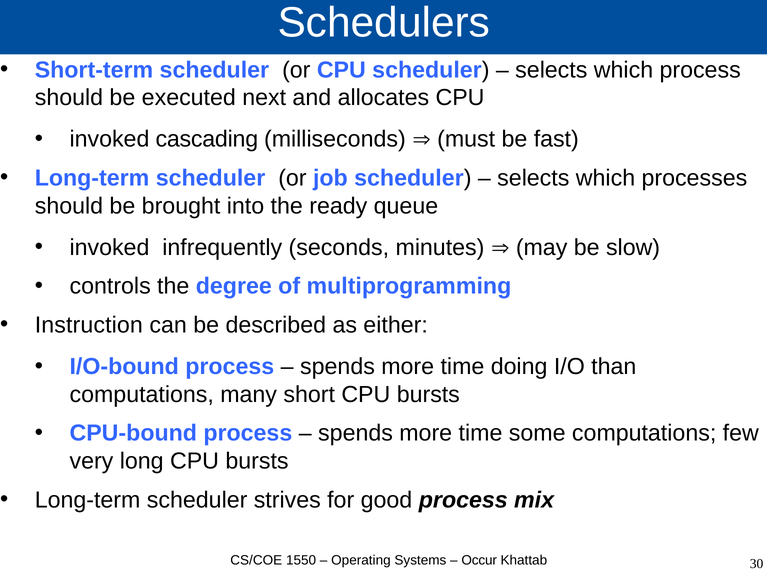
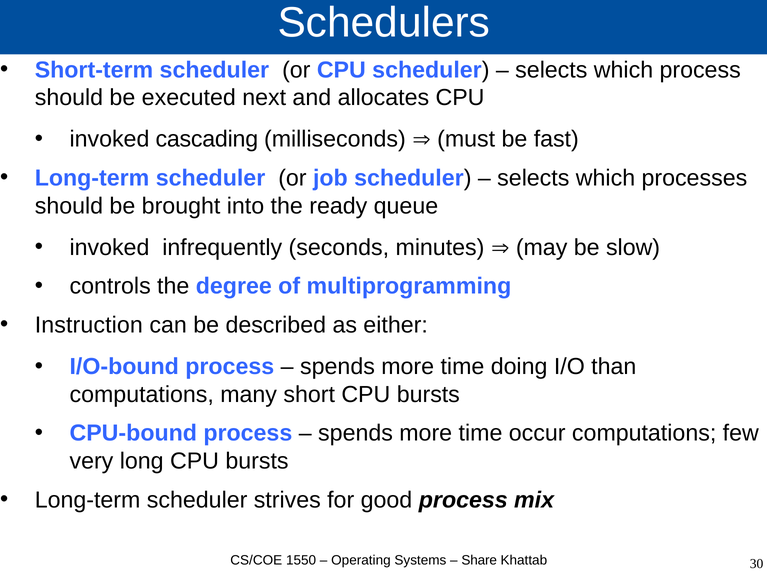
some: some -> occur (537, 433)
Occur: Occur -> Share (479, 560)
